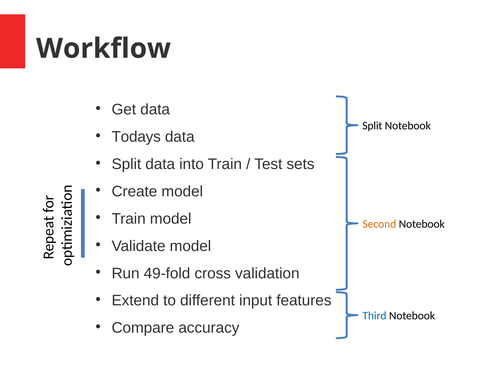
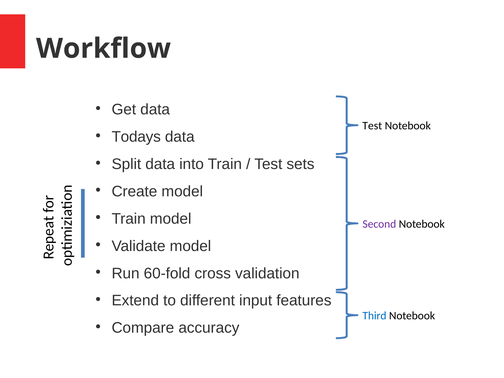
Split: Split -> Test (372, 126)
Second colour: orange -> purple (379, 224)
49-fold: 49-fold -> 60-fold (167, 273)
